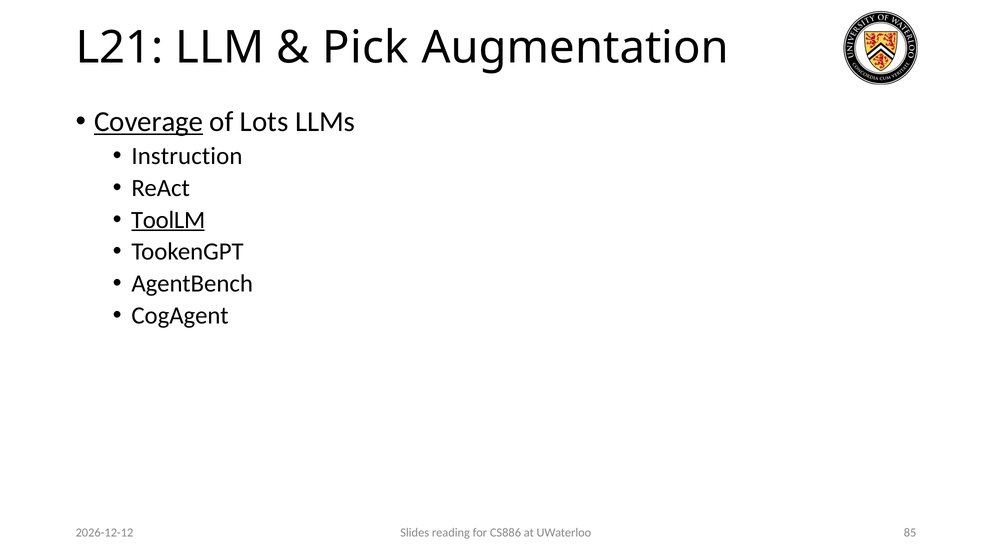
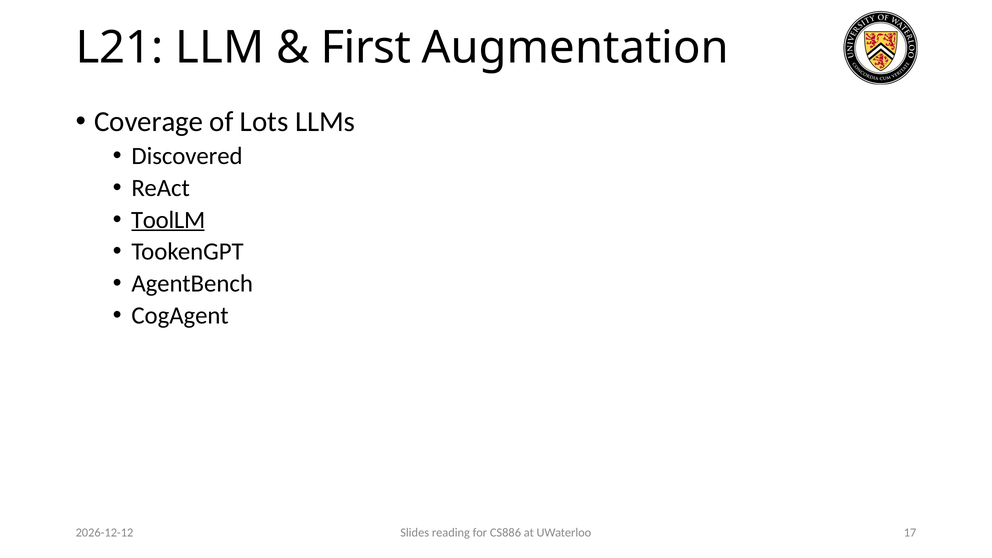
Pick: Pick -> First (366, 48)
Coverage underline: present -> none (149, 122)
Instruction: Instruction -> Discovered (187, 156)
85: 85 -> 17 (910, 533)
